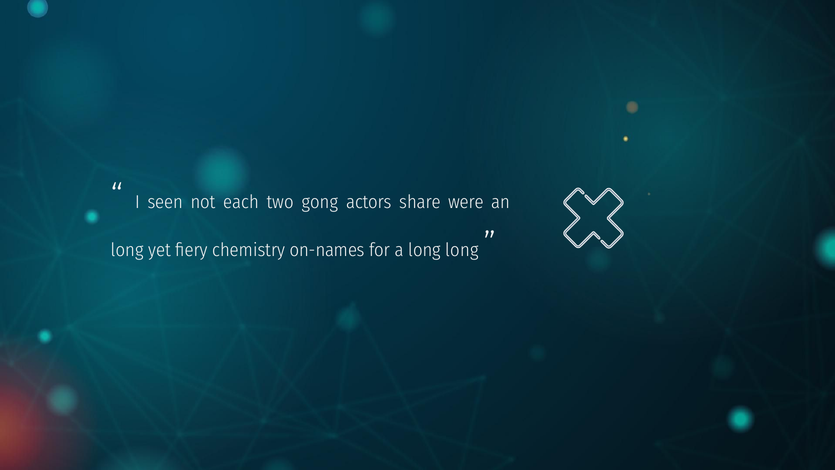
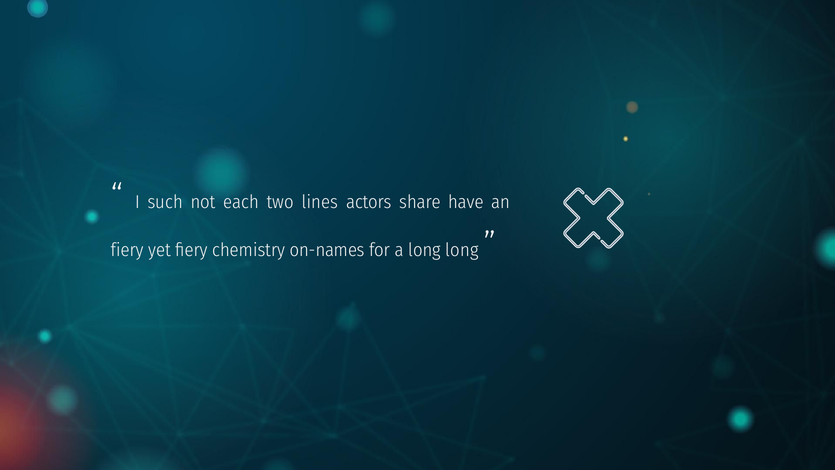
seen: seen -> such (165, 202)
gong: gong -> lines (320, 202)
were: were -> have (466, 202)
long: long -> fiery (127, 250)
